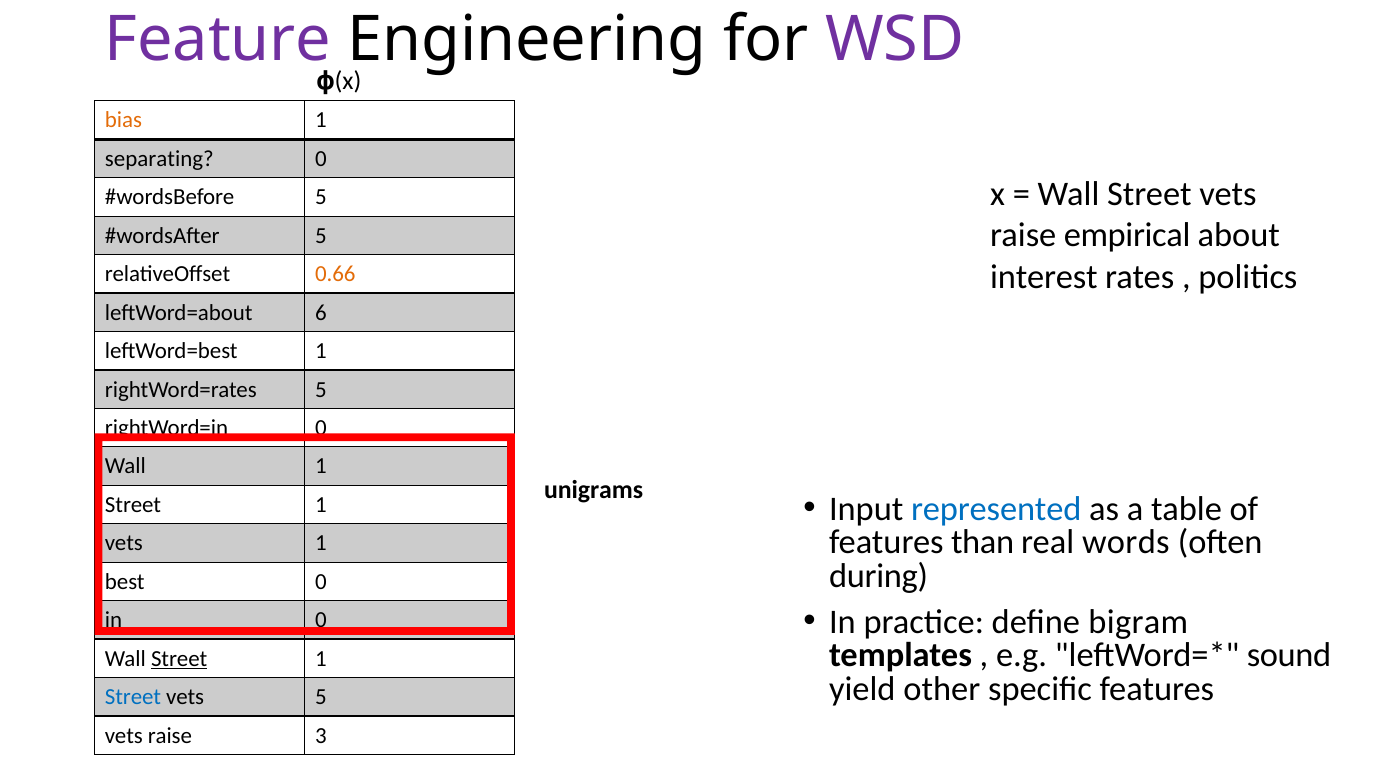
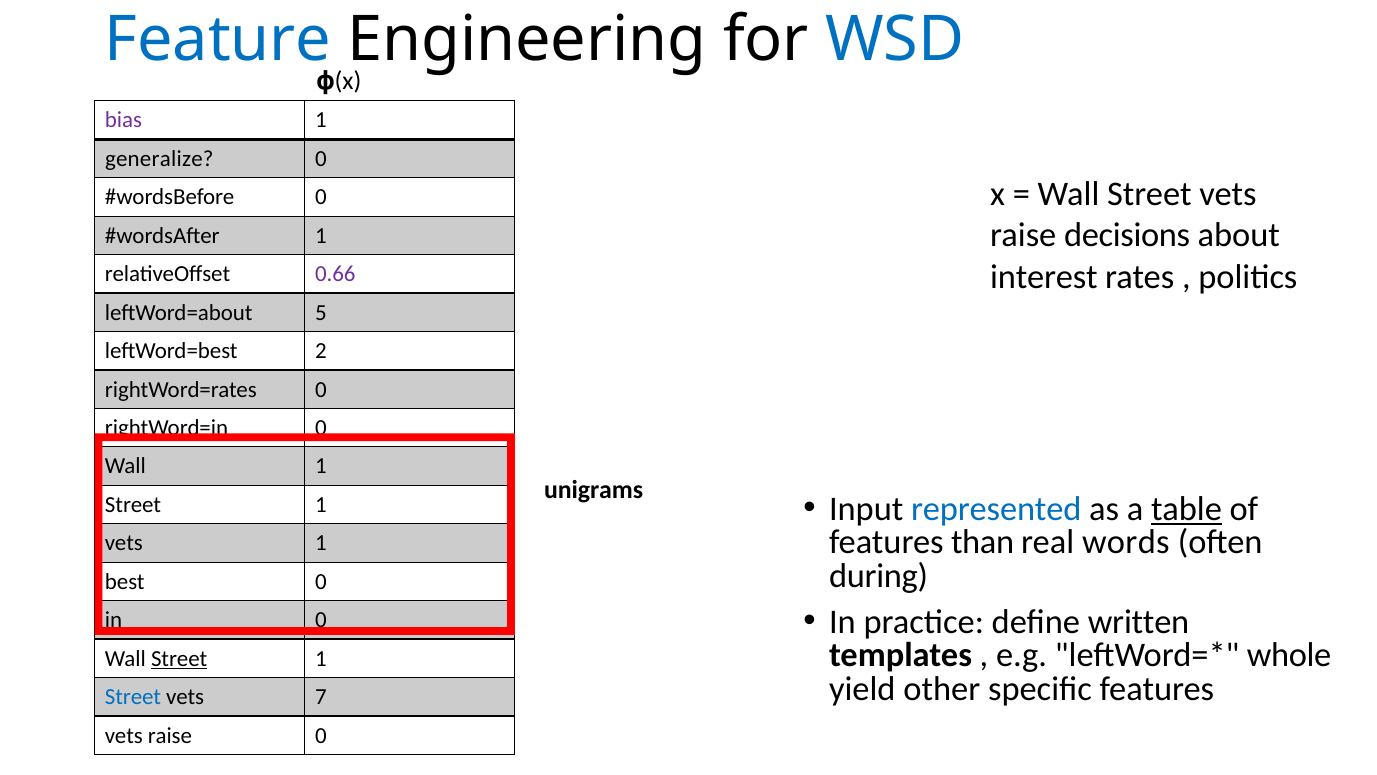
Feature colour: purple -> blue (218, 40)
WSD colour: purple -> blue (895, 40)
bias colour: orange -> purple (124, 120)
separating: separating -> generalize (159, 159)
5: 5 -> 0 (321, 197)
empirical: empirical -> decisions (1127, 235)
5: 5 -> 1 (321, 236)
0.66 colour: orange -> purple (335, 274)
6: 6 -> 5 (321, 312)
leftWord=best 1: 1 -> 2 (321, 351)
rightWord=rates 5: 5 -> 0 (321, 389)
table underline: none -> present (1186, 509)
bigram: bigram -> written (1139, 622)
sound: sound -> whole (1289, 655)
vets 5: 5 -> 7 (321, 697)
raise 3: 3 -> 0 (321, 735)
